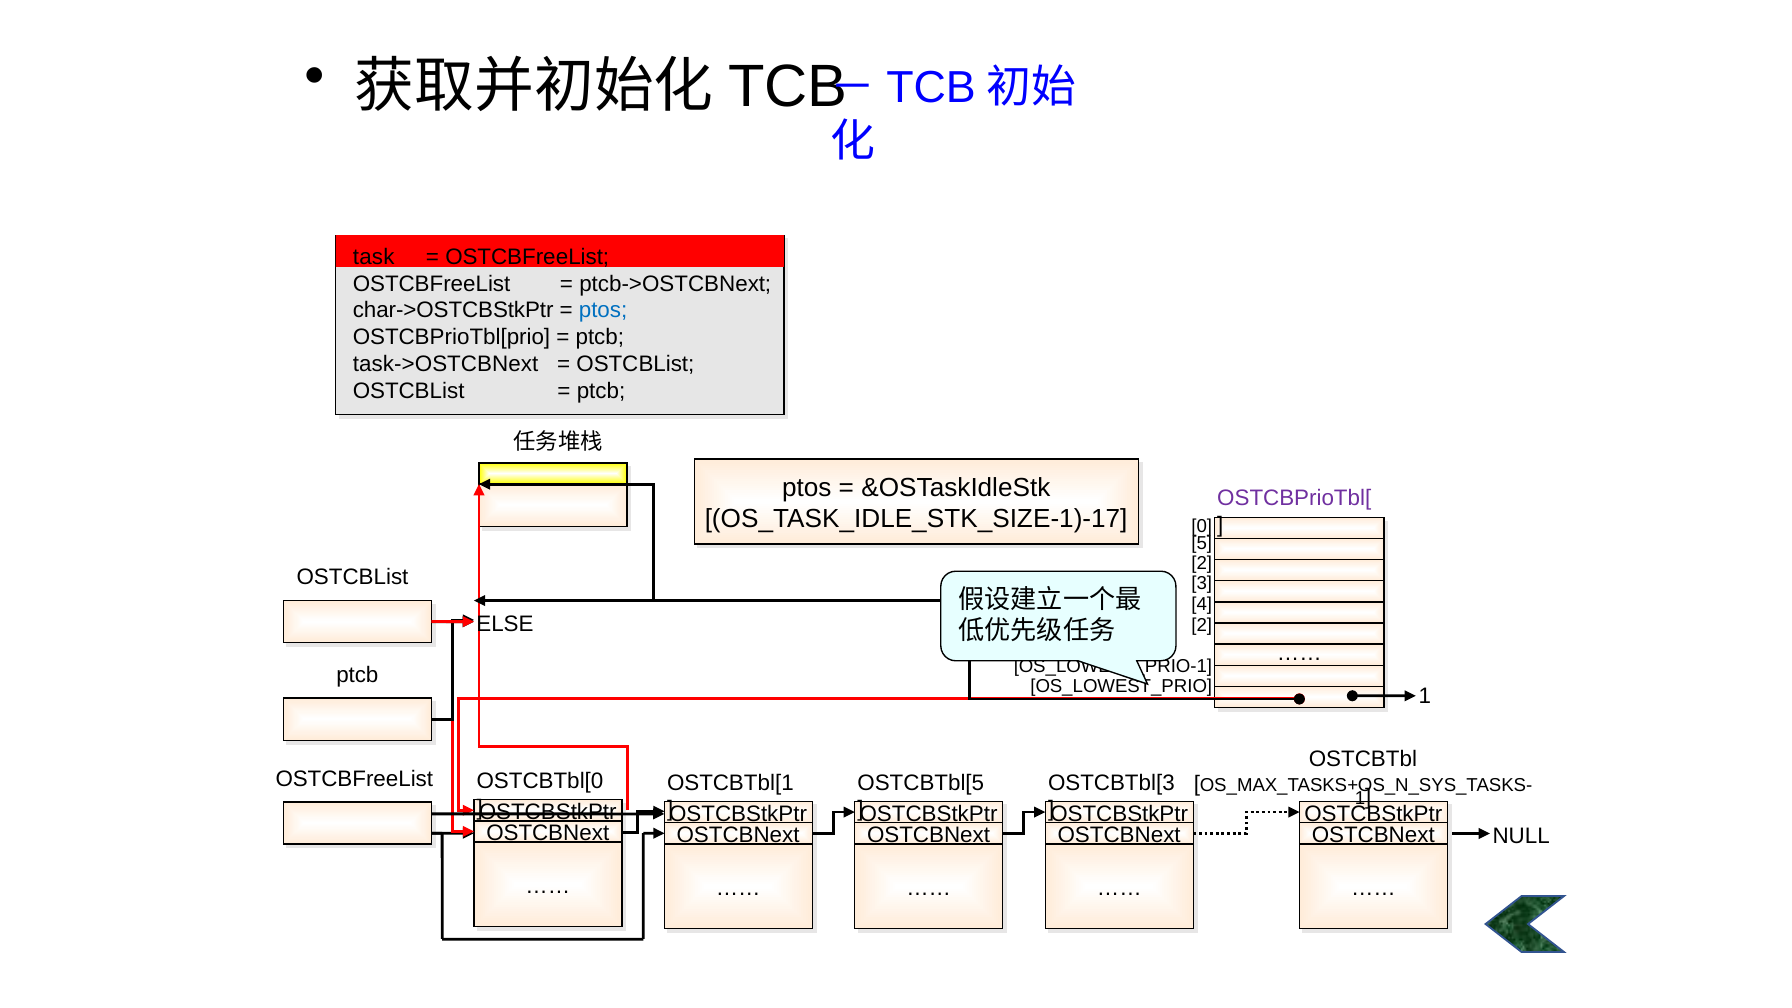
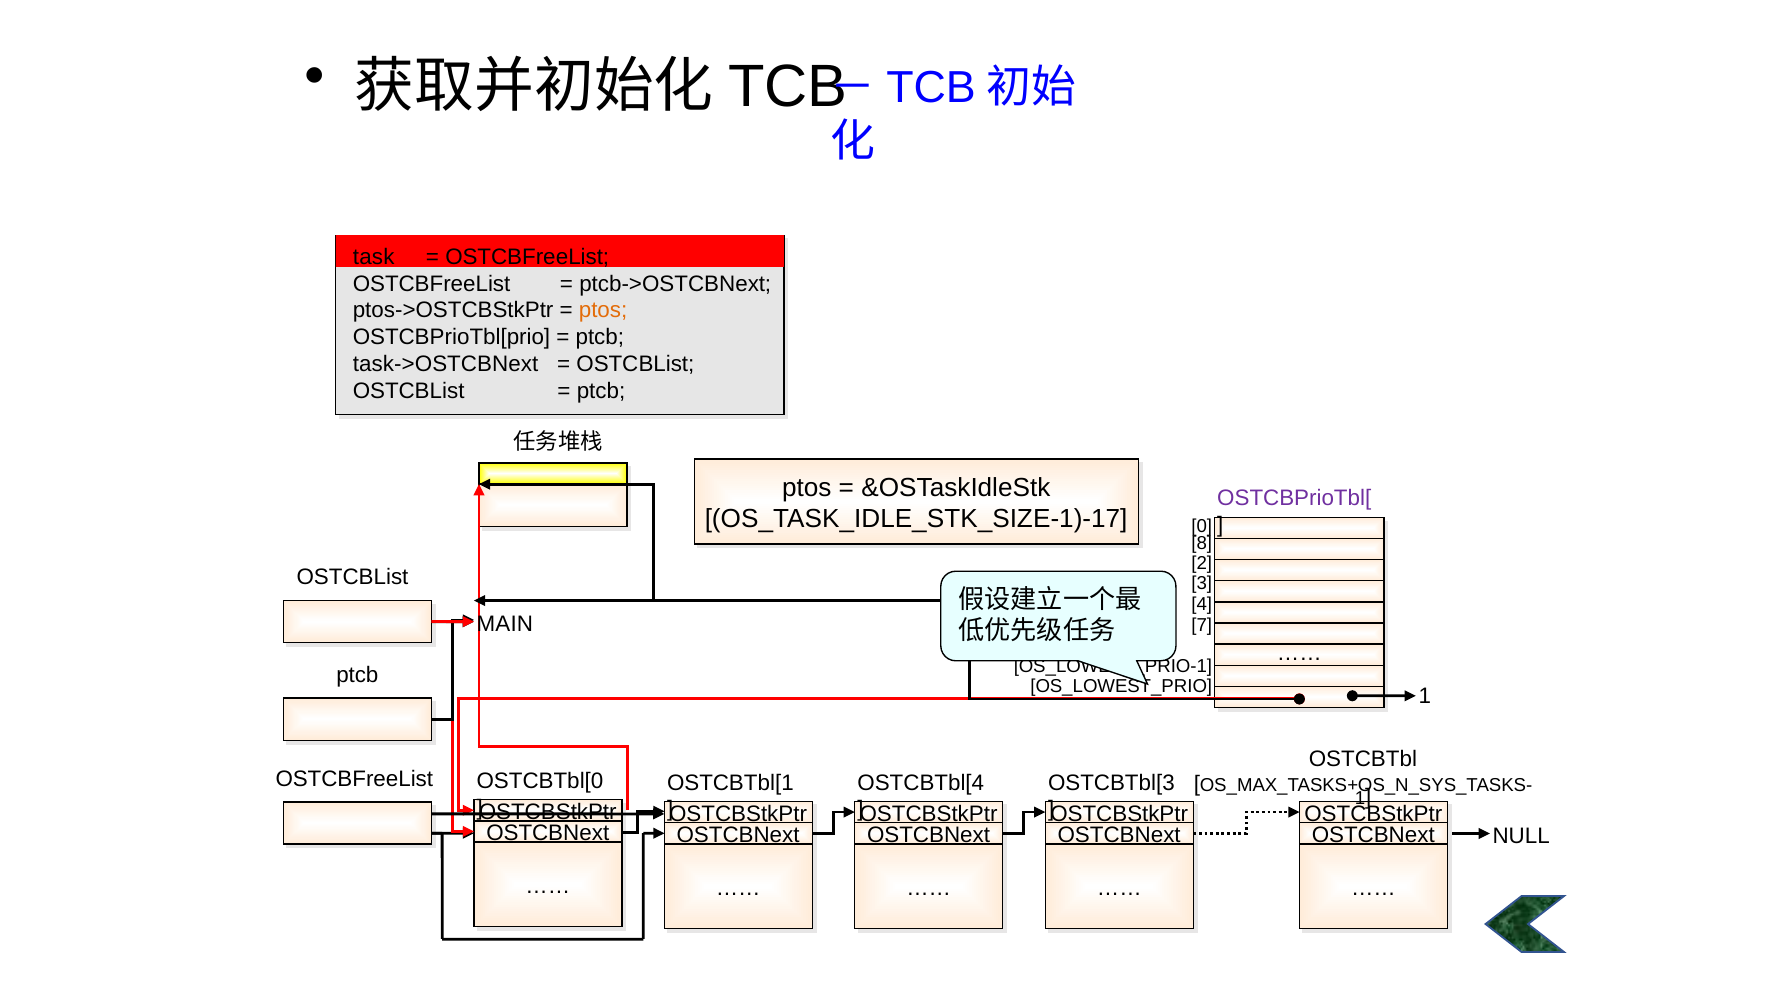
char->OSTCBStkPtr: char->OSTCBStkPtr -> ptos->OSTCBStkPtr (453, 311)
ptos colour: blue -> orange (603, 311)
5: 5 -> 8 (1202, 544)
ELSE: ELSE -> MAIN (505, 624)
2: 2 -> 7 (1202, 625)
OSTCBTbl[5: OSTCBTbl[5 -> OSTCBTbl[4 (921, 783)
